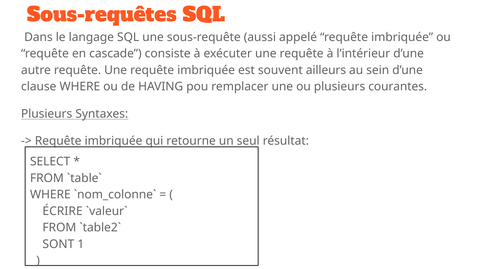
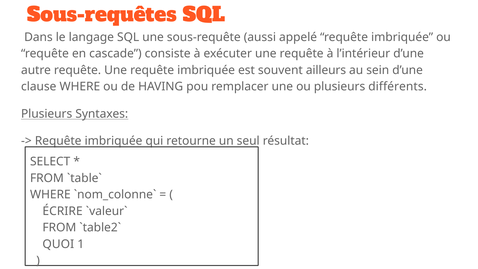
courantes: courantes -> différents (398, 87)
SONT: SONT -> QUOI (58, 244)
